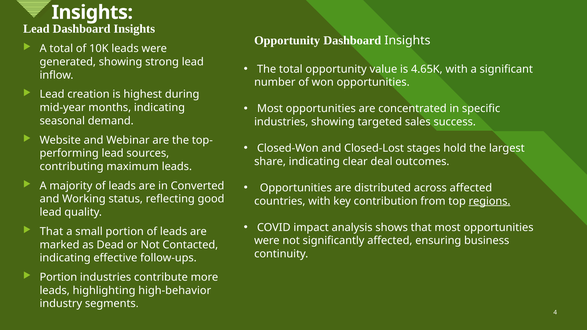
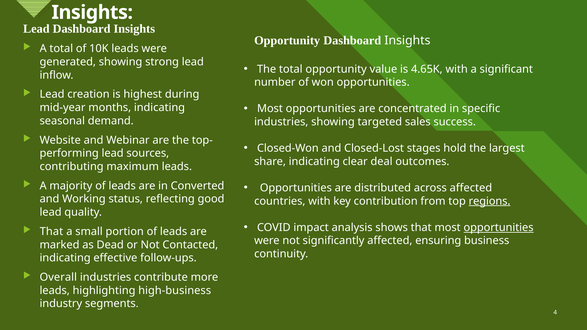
opportunities underline: none -> present (499, 228)
Portion: Portion -> Overall (58, 277)
high-behavior: high-behavior -> high-business (175, 291)
